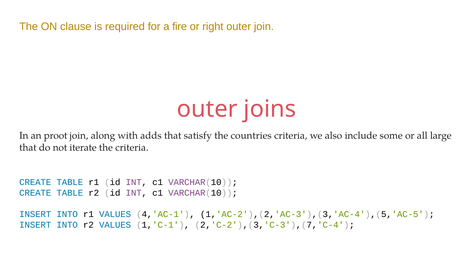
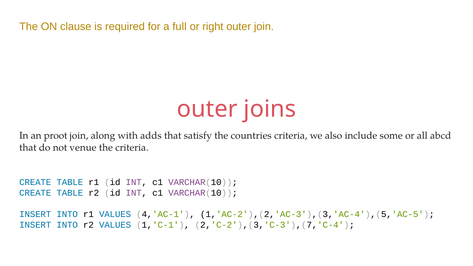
fire: fire -> full (180, 26)
large: large -> abcd (441, 136)
iterate: iterate -> venue (83, 148)
